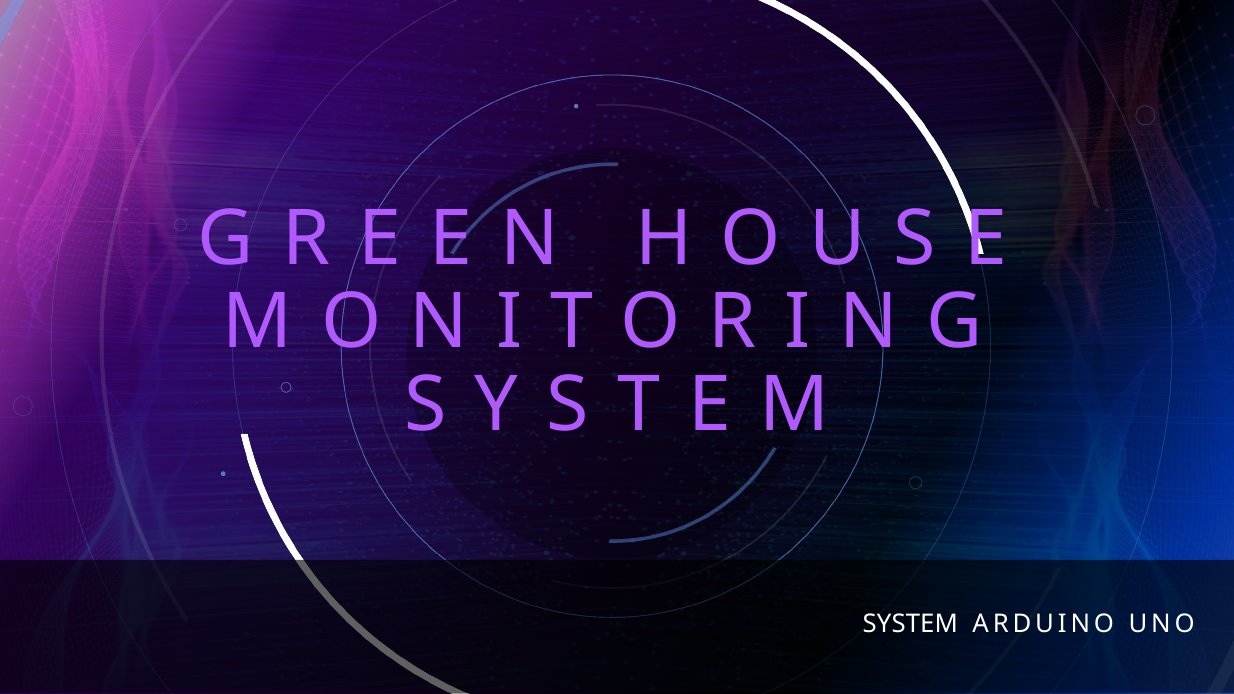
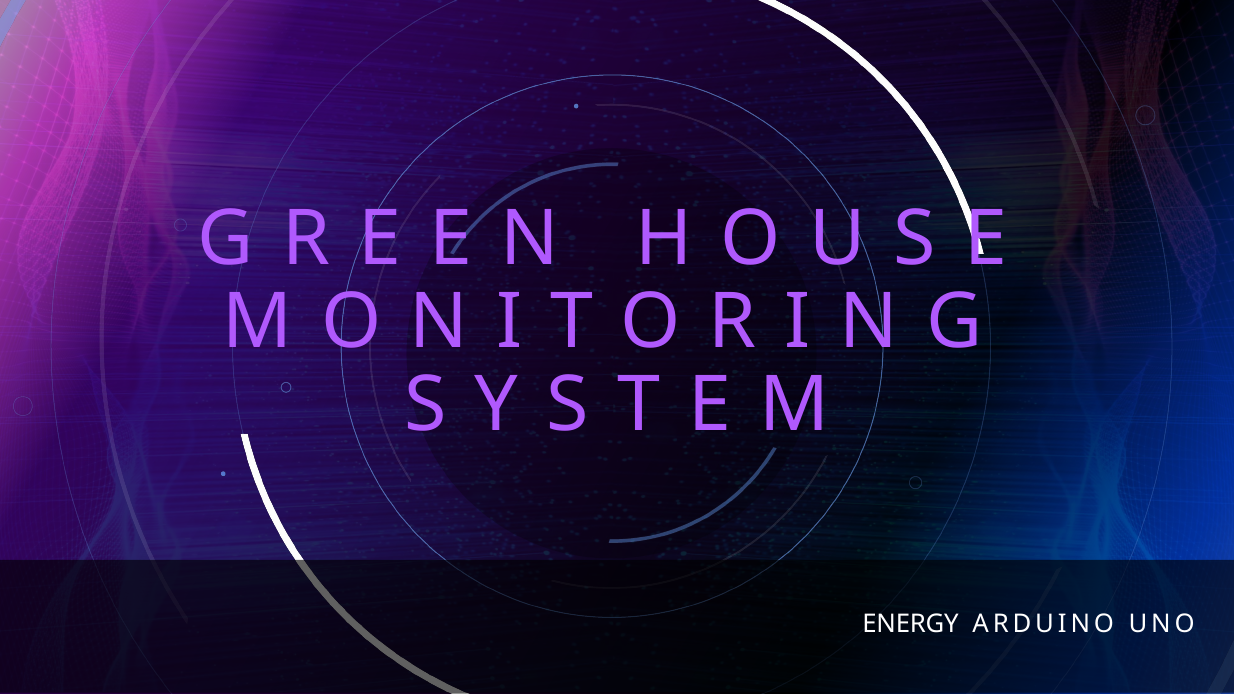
SYSTEM: SYSTEM -> ENERGY (910, 624)
